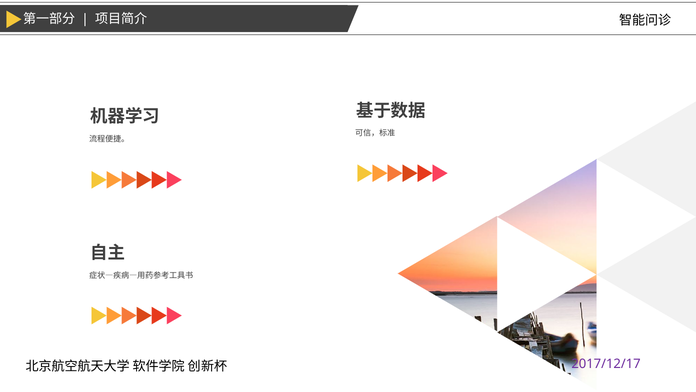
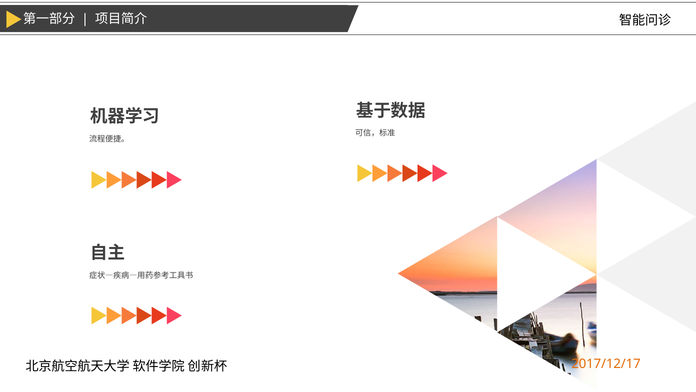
2017/12/17 colour: purple -> orange (606, 364)
